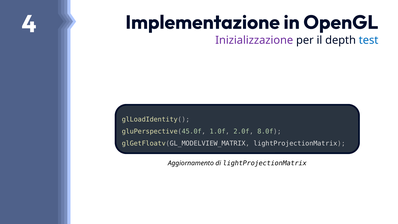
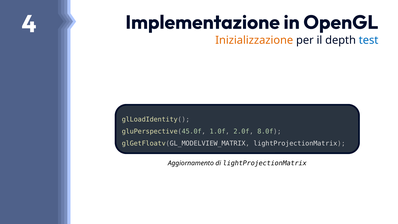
Inizializzazione colour: purple -> orange (254, 40)
